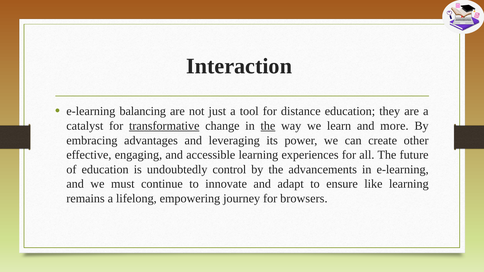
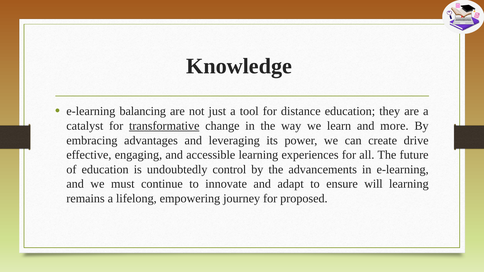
Interaction: Interaction -> Knowledge (239, 66)
the underline: present -> none (268, 126)
other: other -> drive (416, 140)
like: like -> will (373, 184)
browsers: browsers -> proposed (304, 199)
